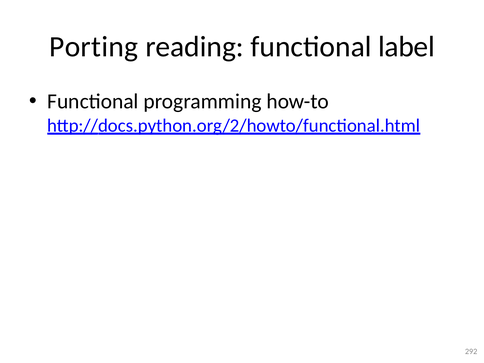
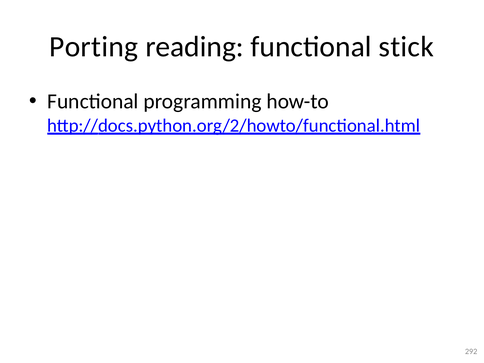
label: label -> stick (406, 47)
